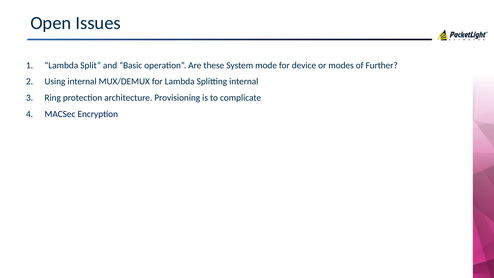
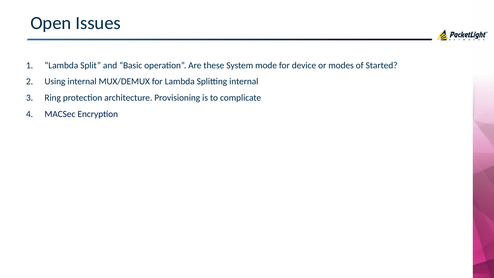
Further: Further -> Started (382, 65)
